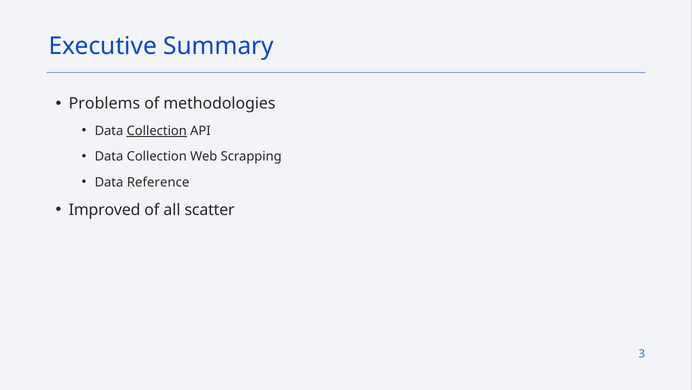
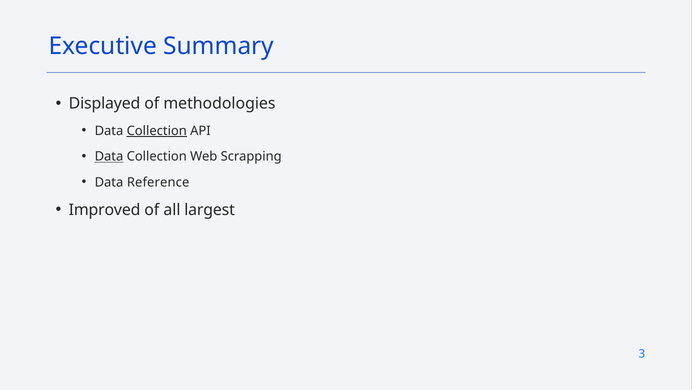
Problems: Problems -> Displayed (105, 103)
Data underline: none -> present (109, 156)
scatter: scatter -> largest (210, 210)
